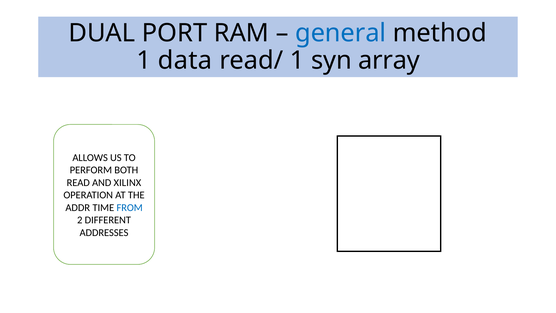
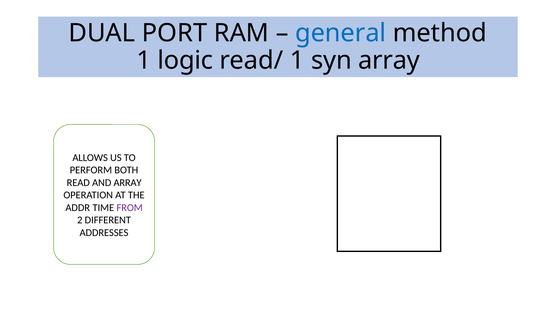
data: data -> logic (185, 60)
AND XILINX: XILINX -> ARRAY (128, 182)
FROM colour: blue -> purple (130, 208)
